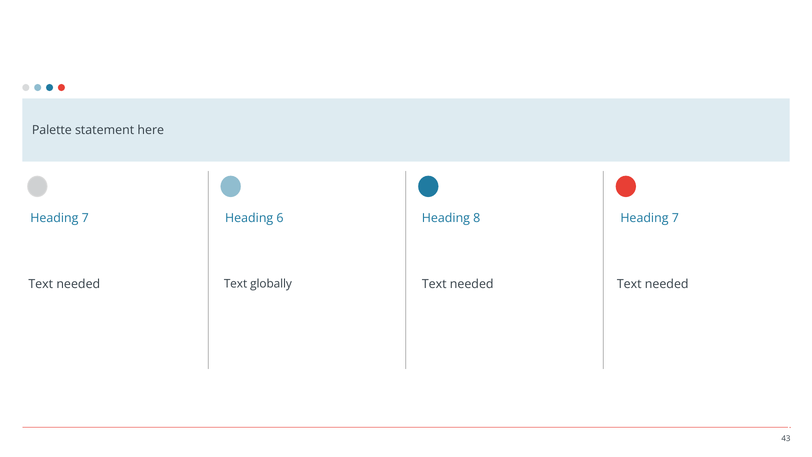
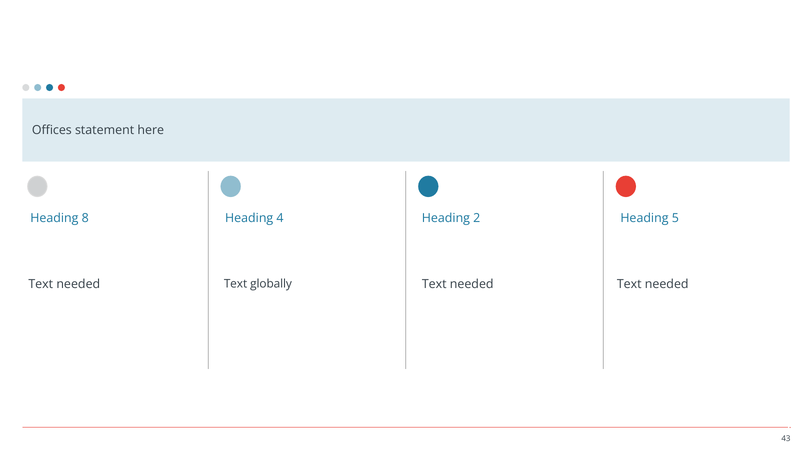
Palette: Palette -> Offices (52, 130)
7: 7 -> 8 (85, 218)
6: 6 -> 4 (280, 218)
8: 8 -> 2 (477, 218)
7: 7 -> 5 (675, 218)
